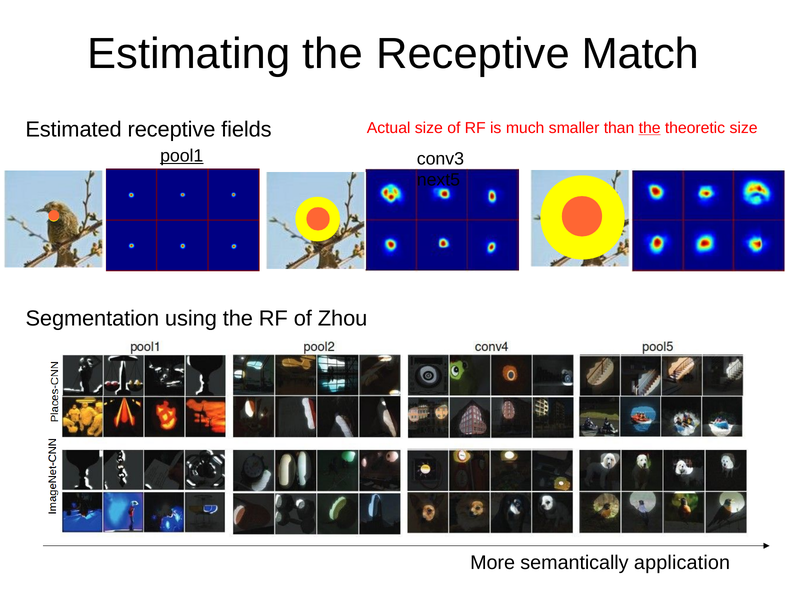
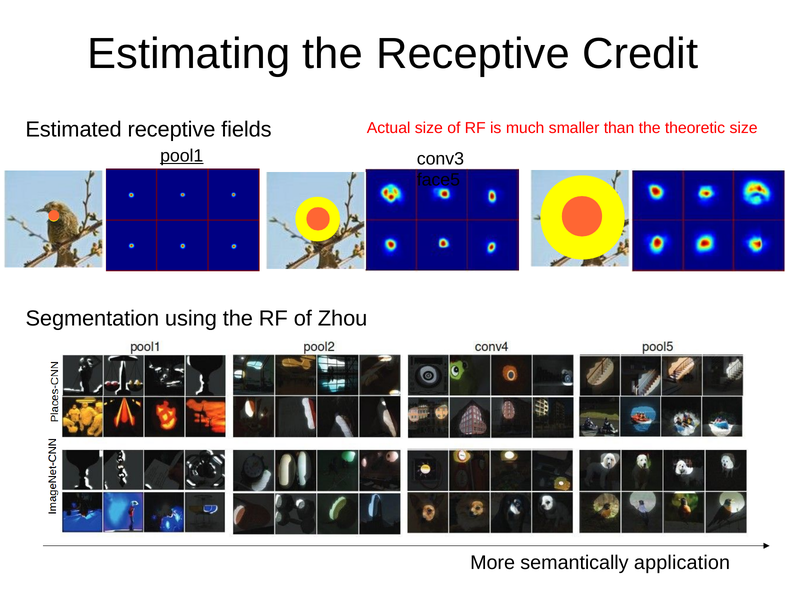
Match: Match -> Credit (640, 54)
the underline: present -> none (650, 128)
next5: next5 -> face5 (438, 180)
